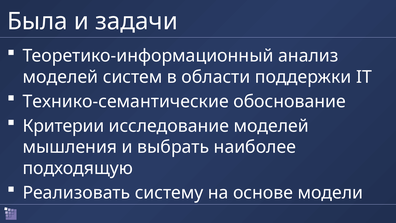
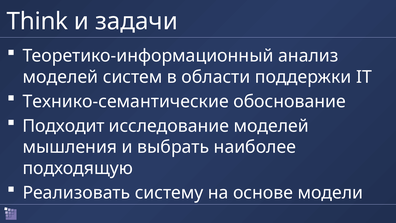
Была: Была -> Think (37, 21)
Критерии: Критерии -> Подходит (63, 126)
